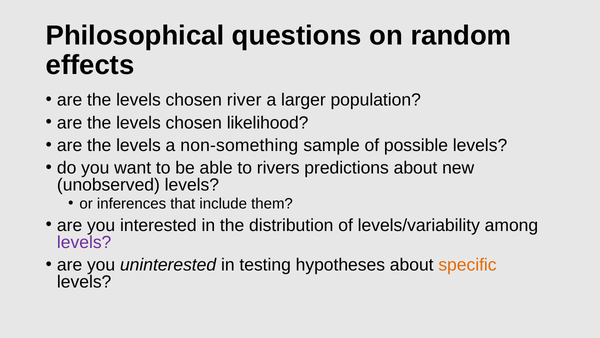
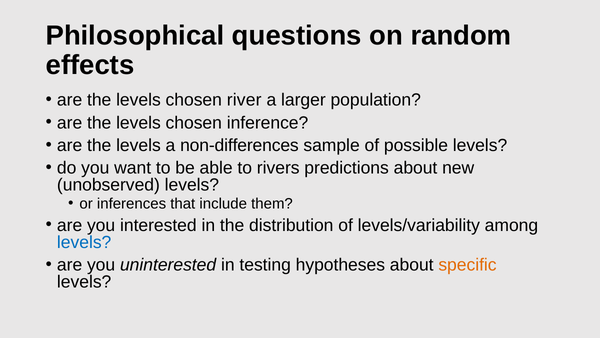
likelihood: likelihood -> inference (268, 123)
non-something: non-something -> non-differences (239, 145)
levels colour: purple -> blue (84, 242)
